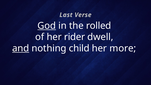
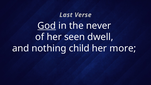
rolled: rolled -> never (99, 26)
rider: rider -> seen (75, 37)
and underline: present -> none (21, 48)
